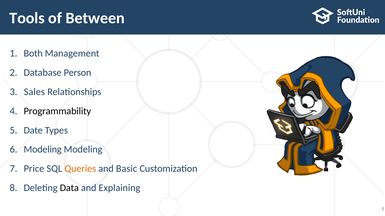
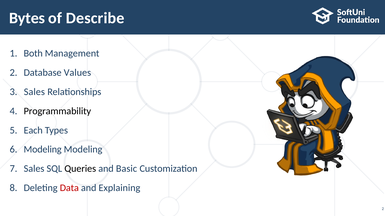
Tools: Tools -> Bytes (27, 18)
Between: Between -> Describe (95, 18)
Person: Person -> Values (77, 73)
Date: Date -> Each (33, 131)
Price: Price -> Sales (34, 169)
Queries colour: orange -> black (80, 169)
Data colour: black -> red (69, 188)
